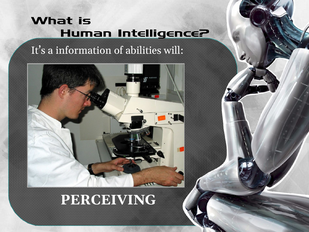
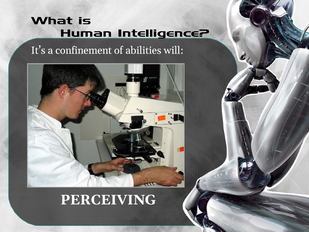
information: information -> confinement (84, 50)
